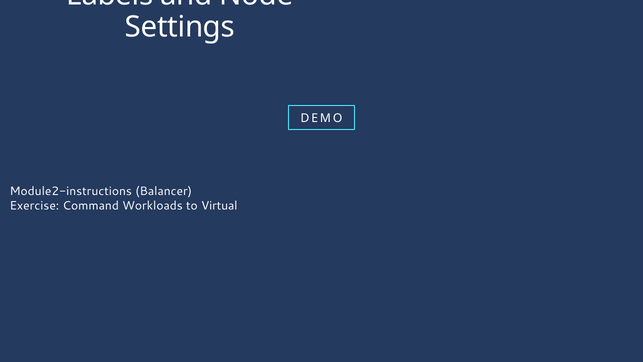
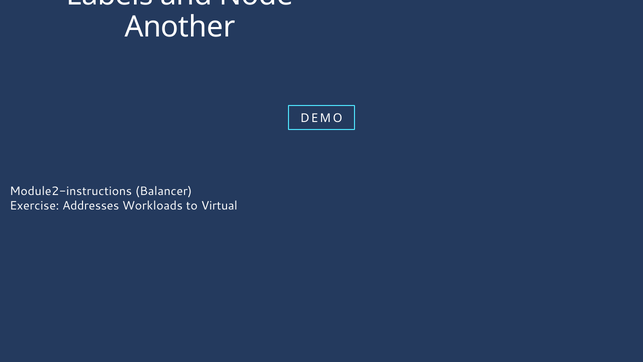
Settings: Settings -> Another (180, 27)
Command: Command -> Addresses (91, 206)
